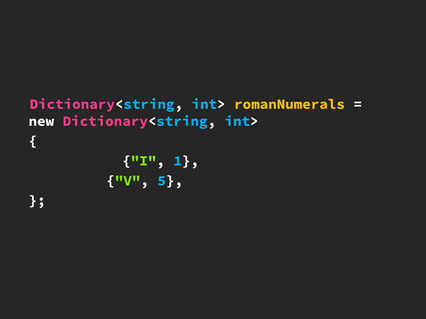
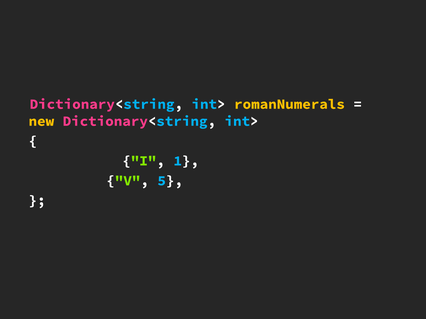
new colour: white -> yellow (41, 121)
